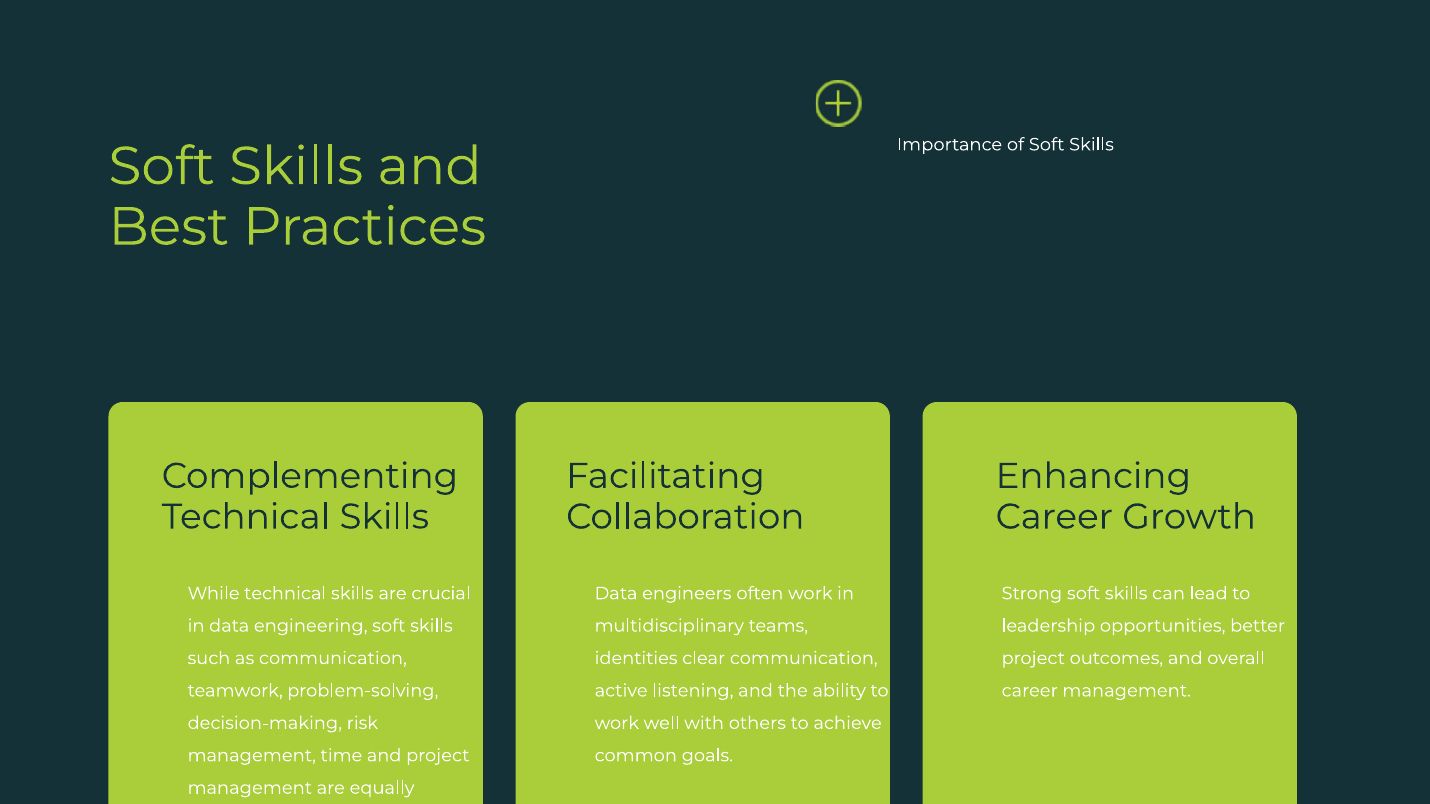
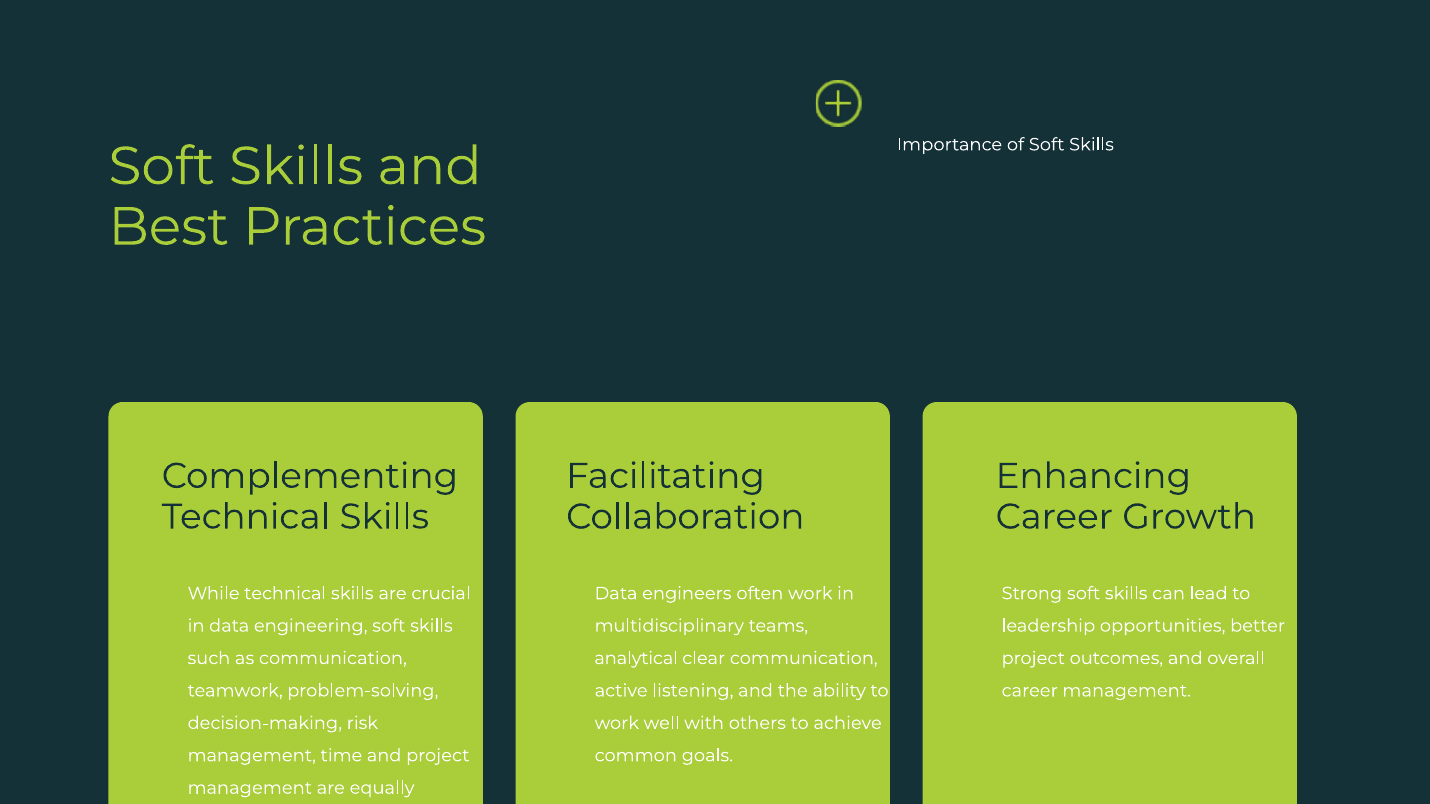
identities: identities -> analytical (636, 659)
